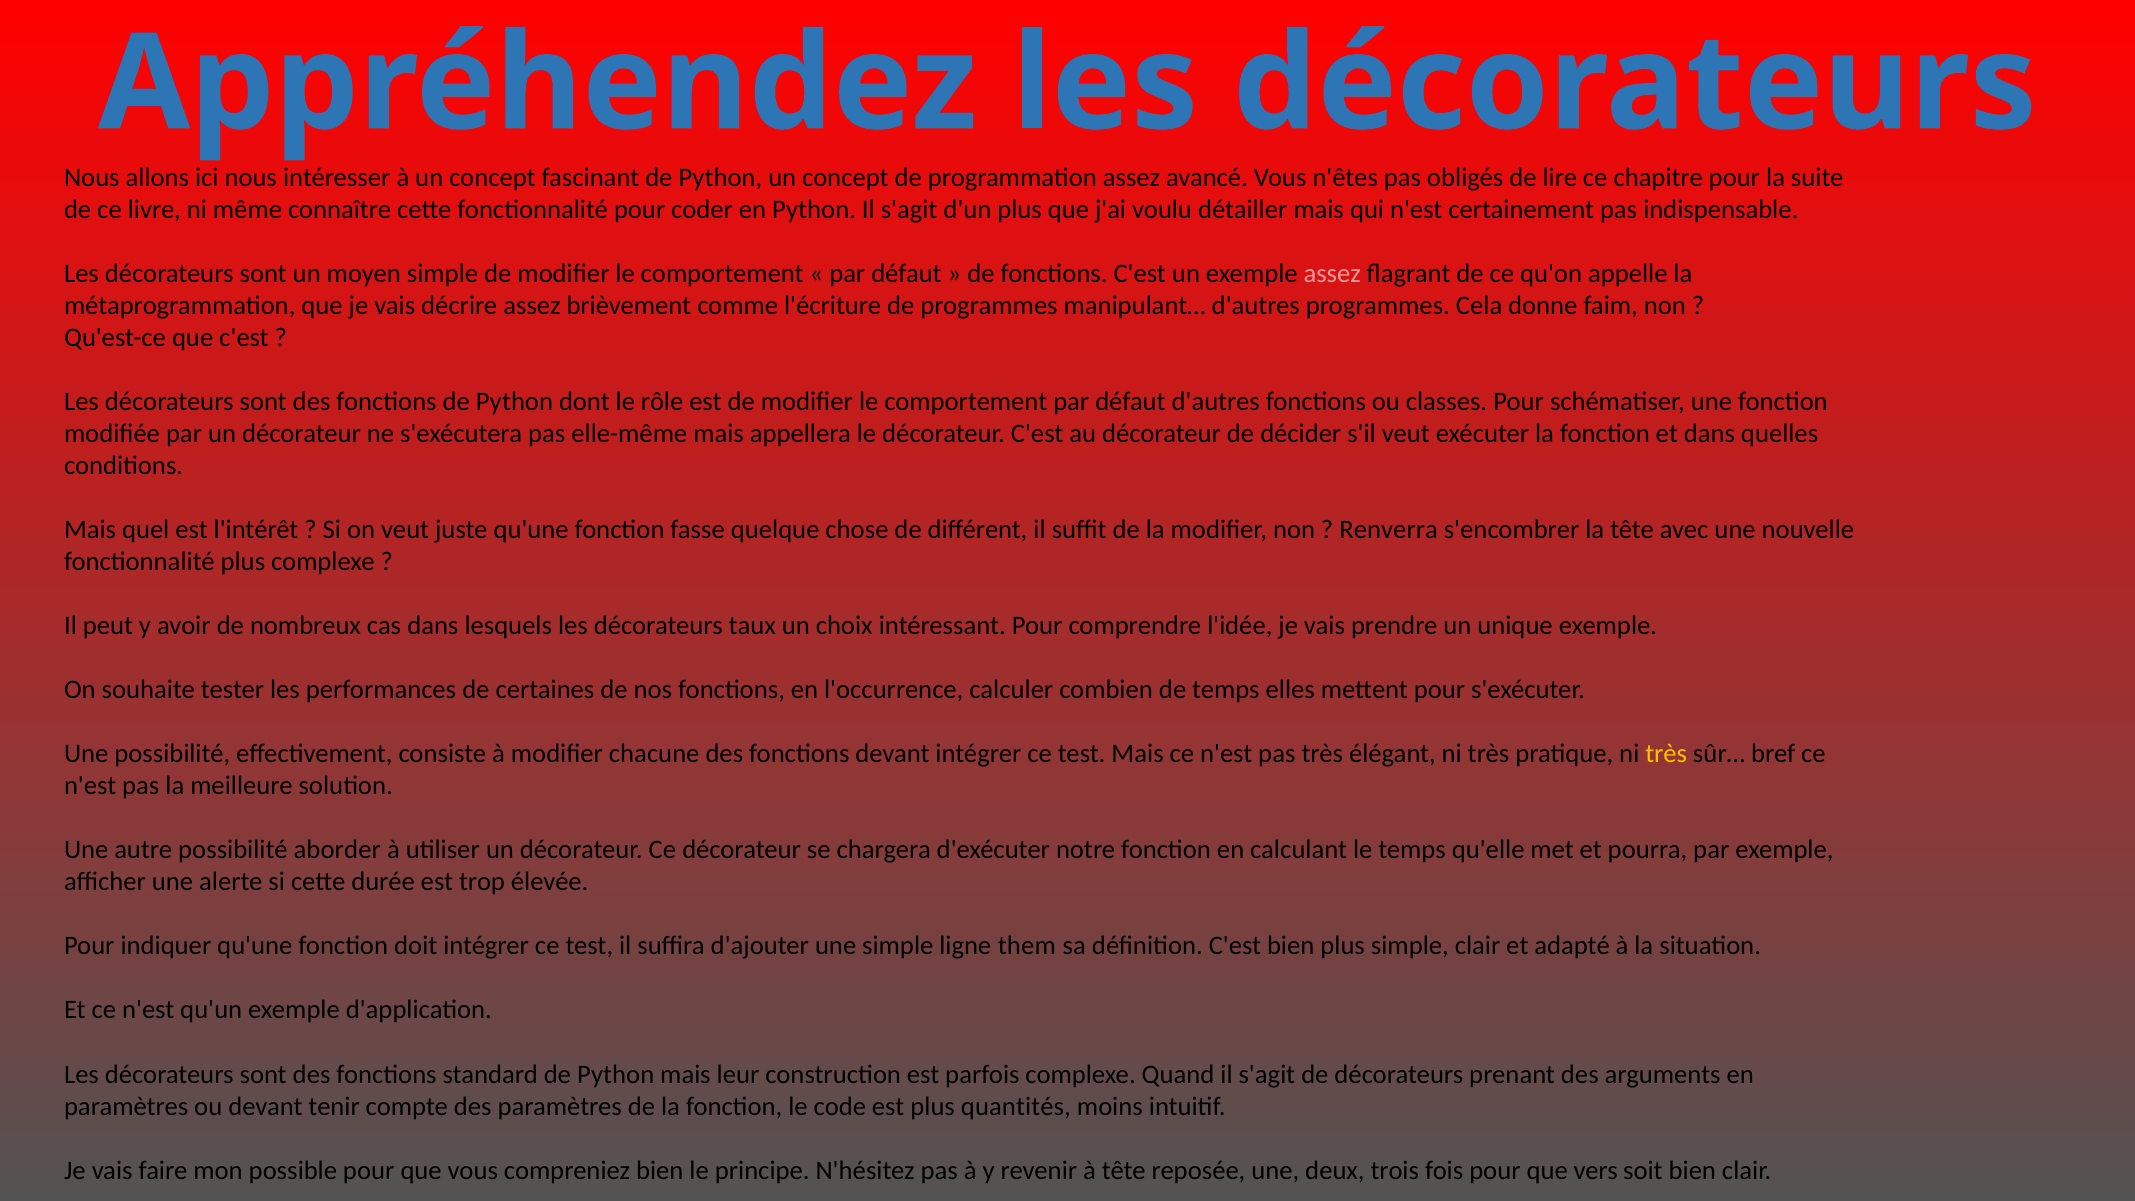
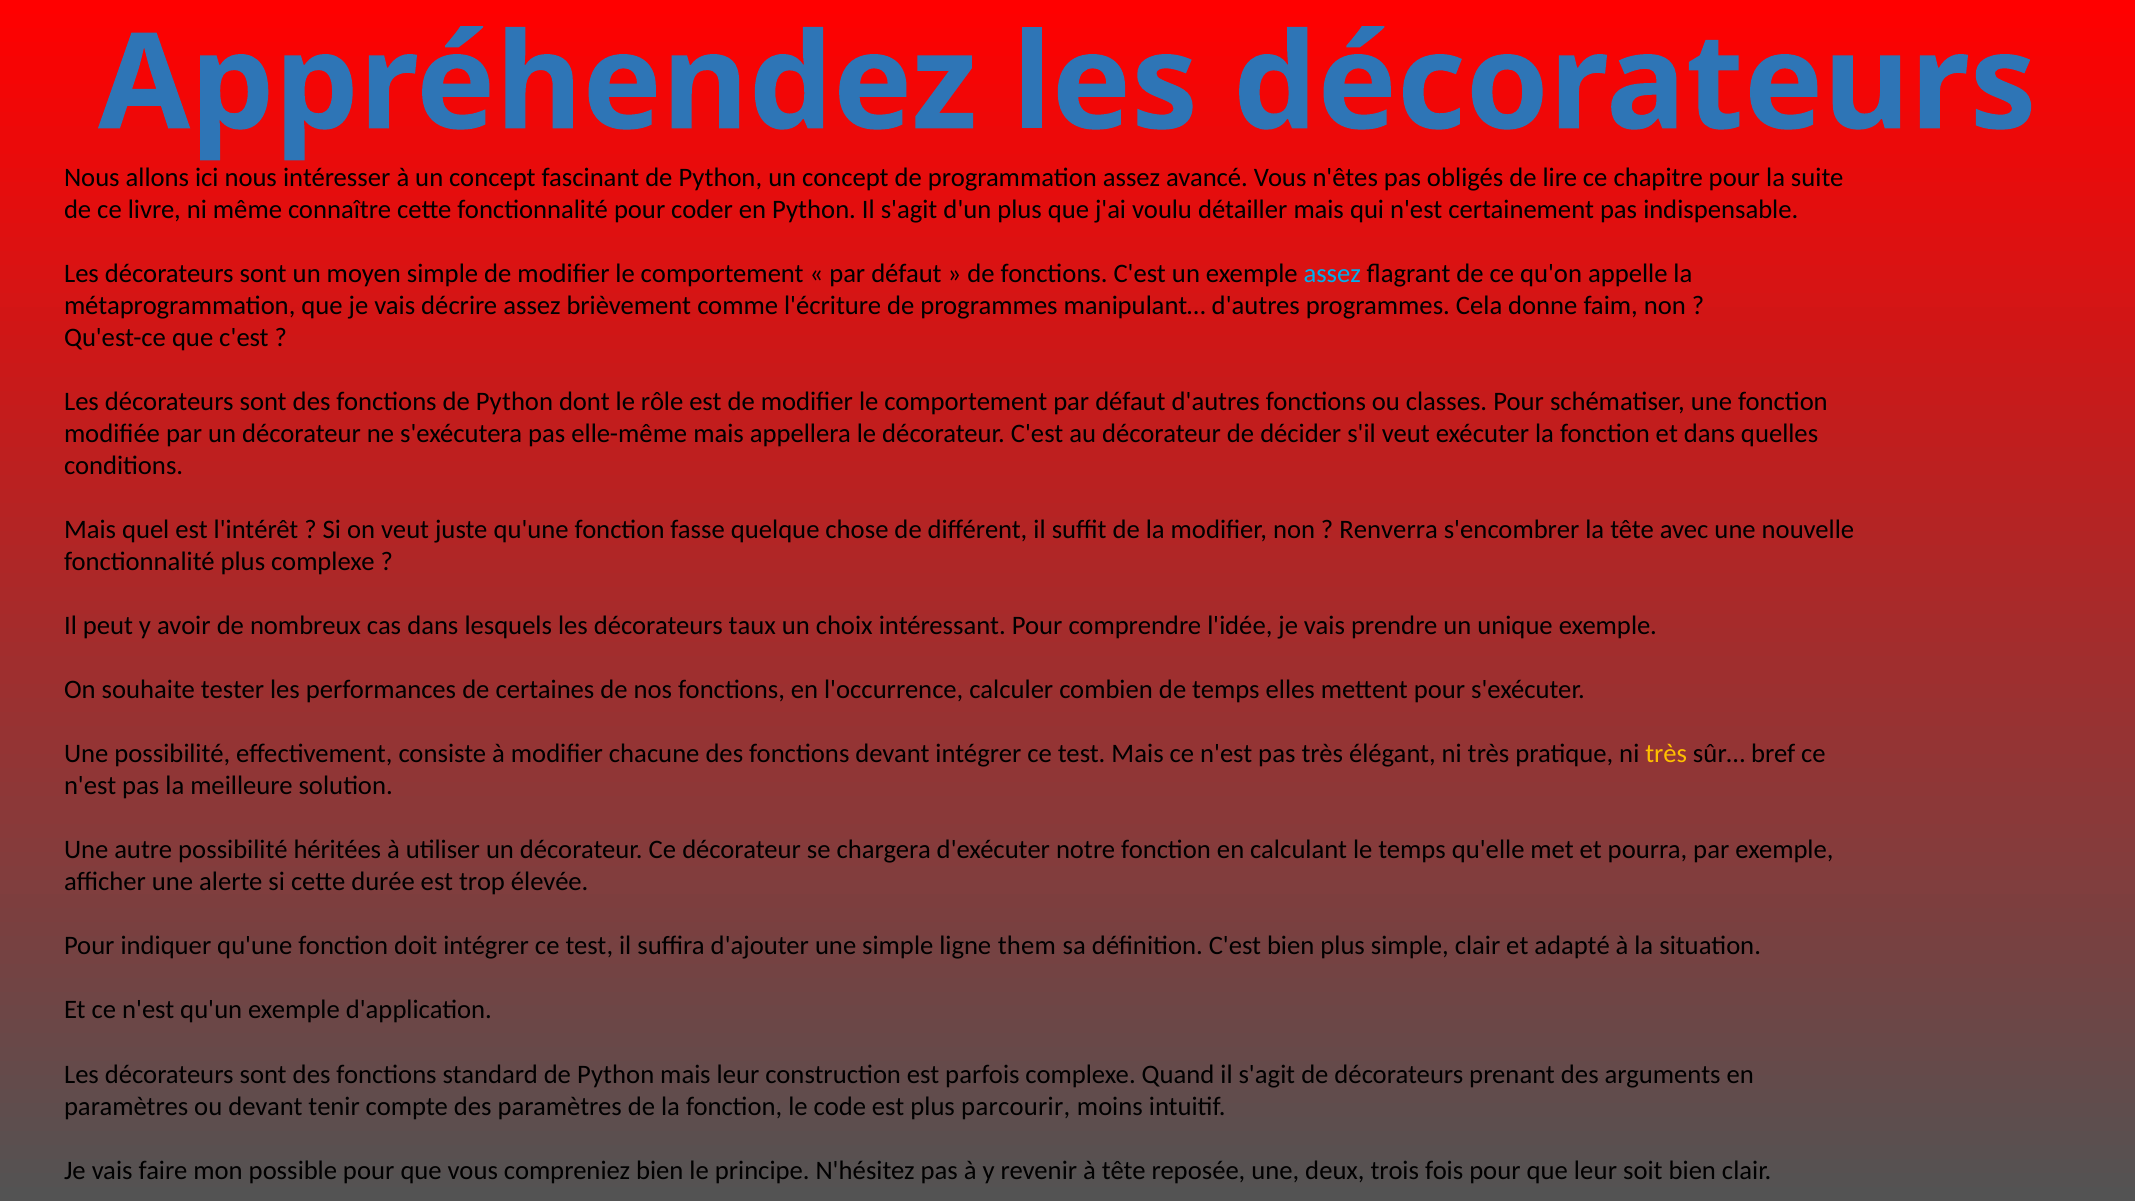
assez colour: pink -> light blue (1332, 274)
aborder: aborder -> héritées (337, 850)
quantités: quantités -> parcourir (1016, 1106)
que vers: vers -> leur (1595, 1170)
